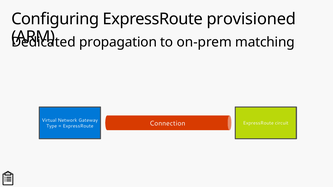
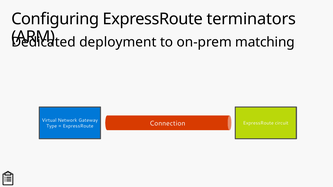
provisioned: provisioned -> terminators (251, 19)
propagation: propagation -> deployment (118, 42)
